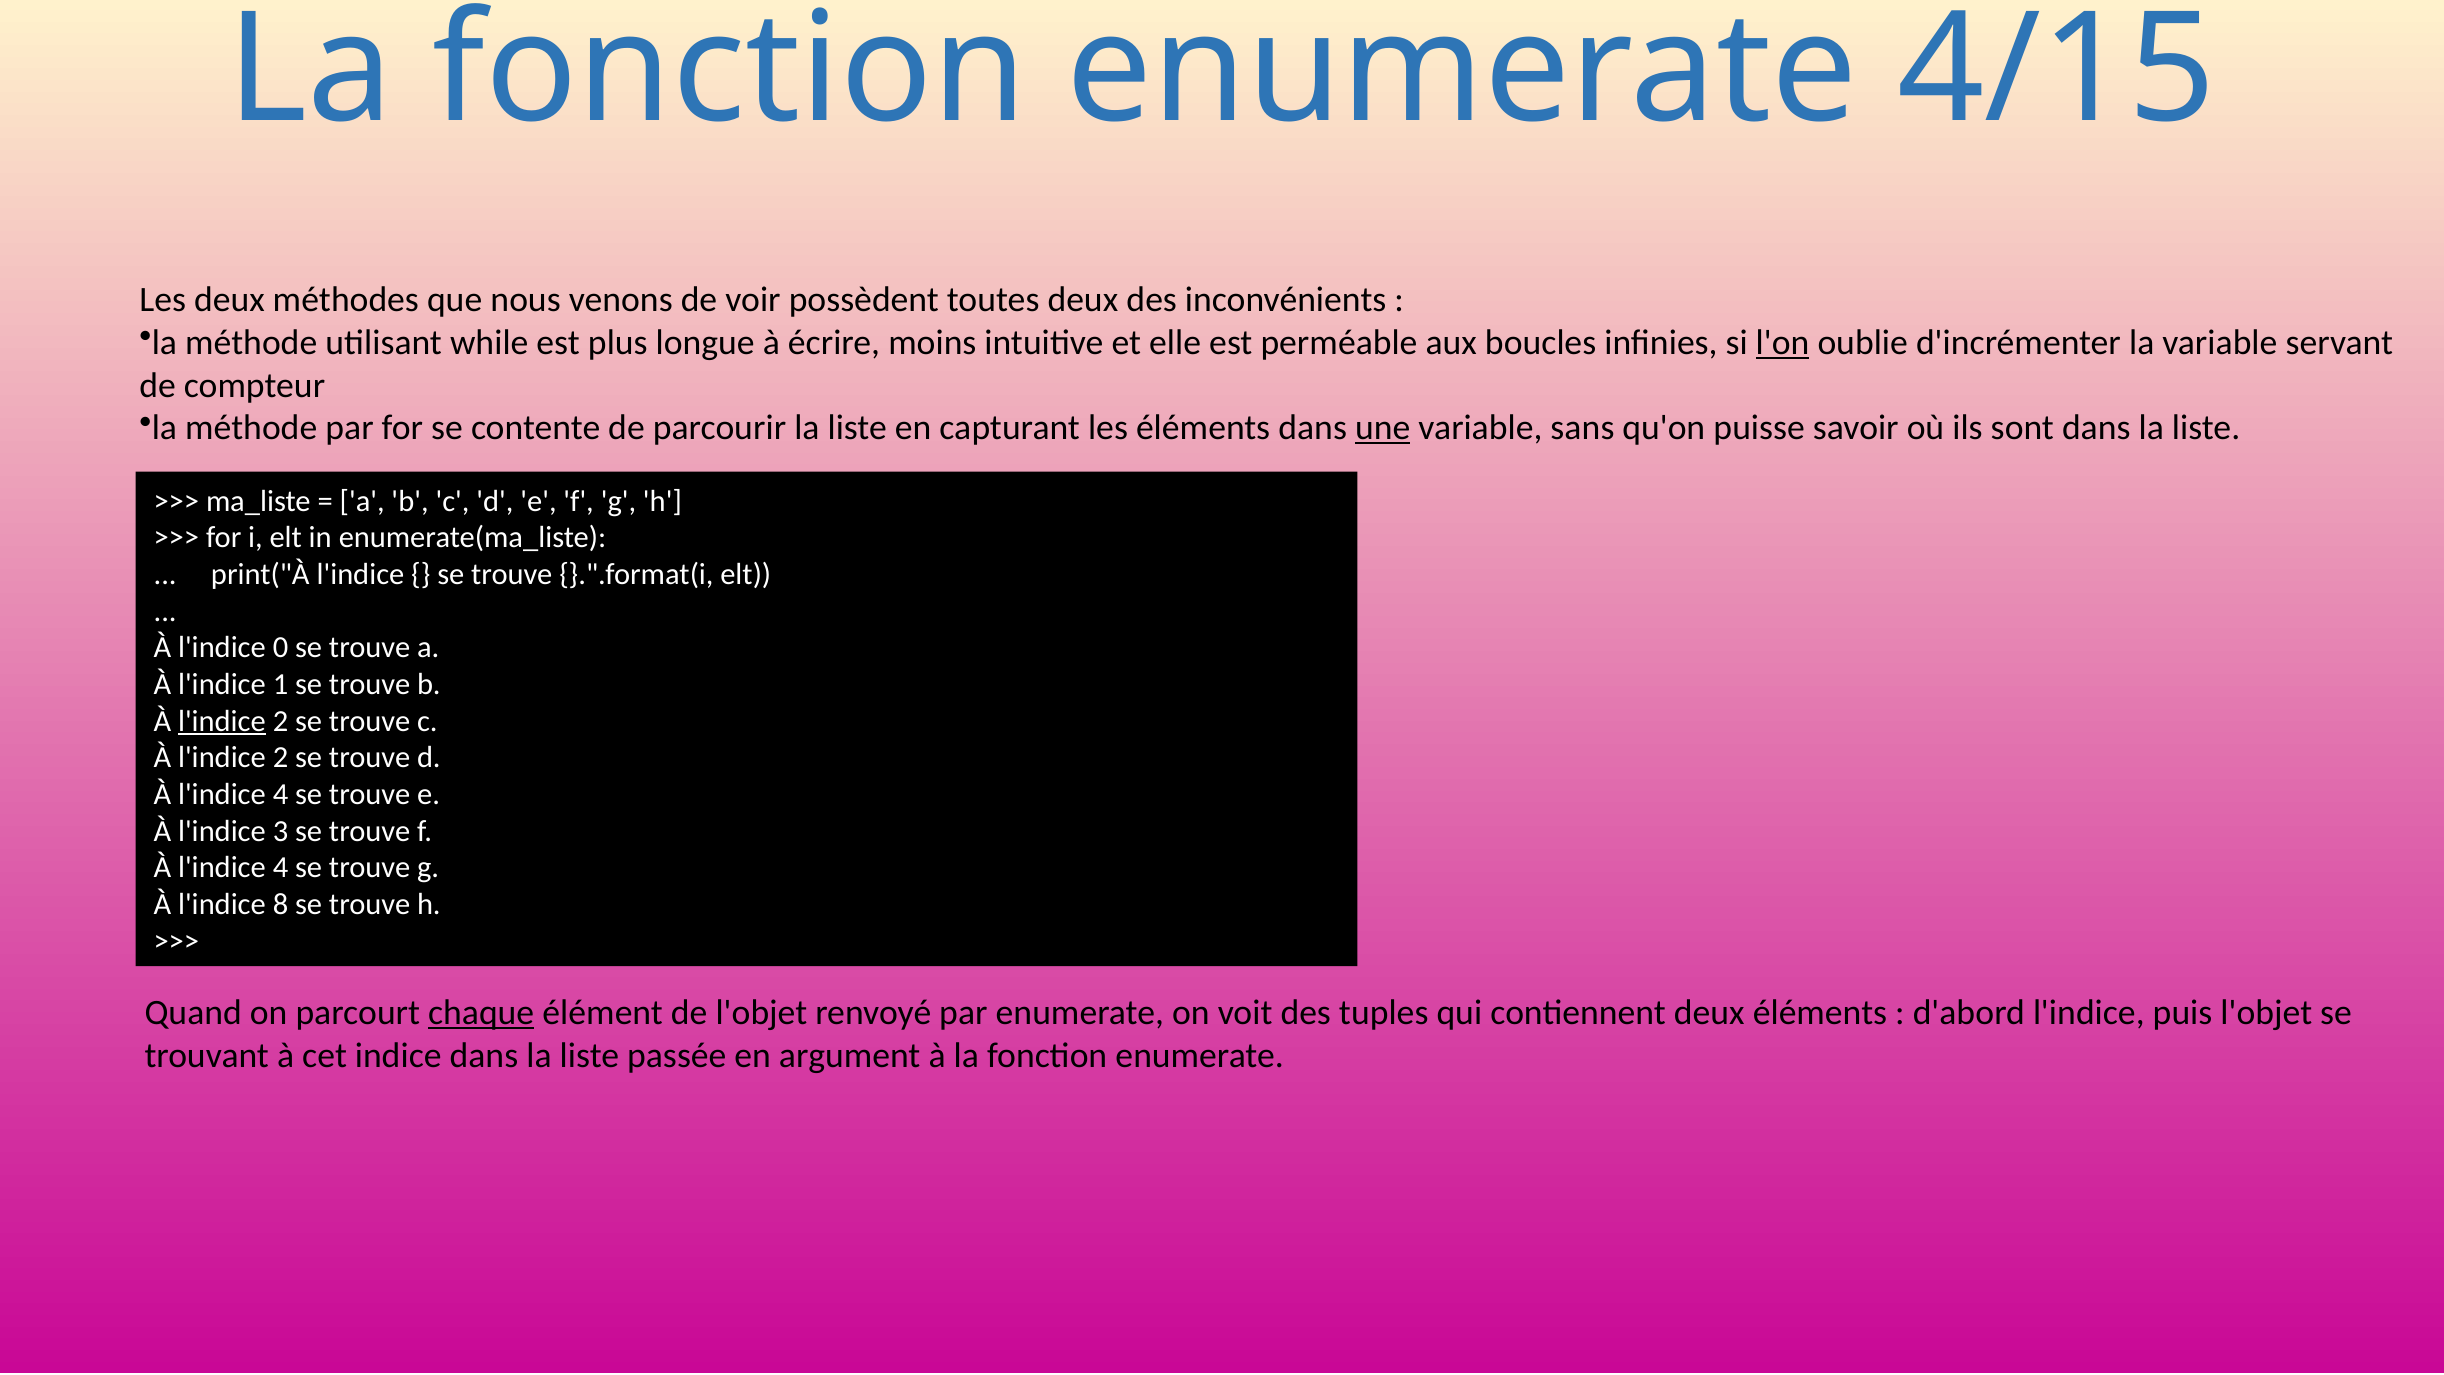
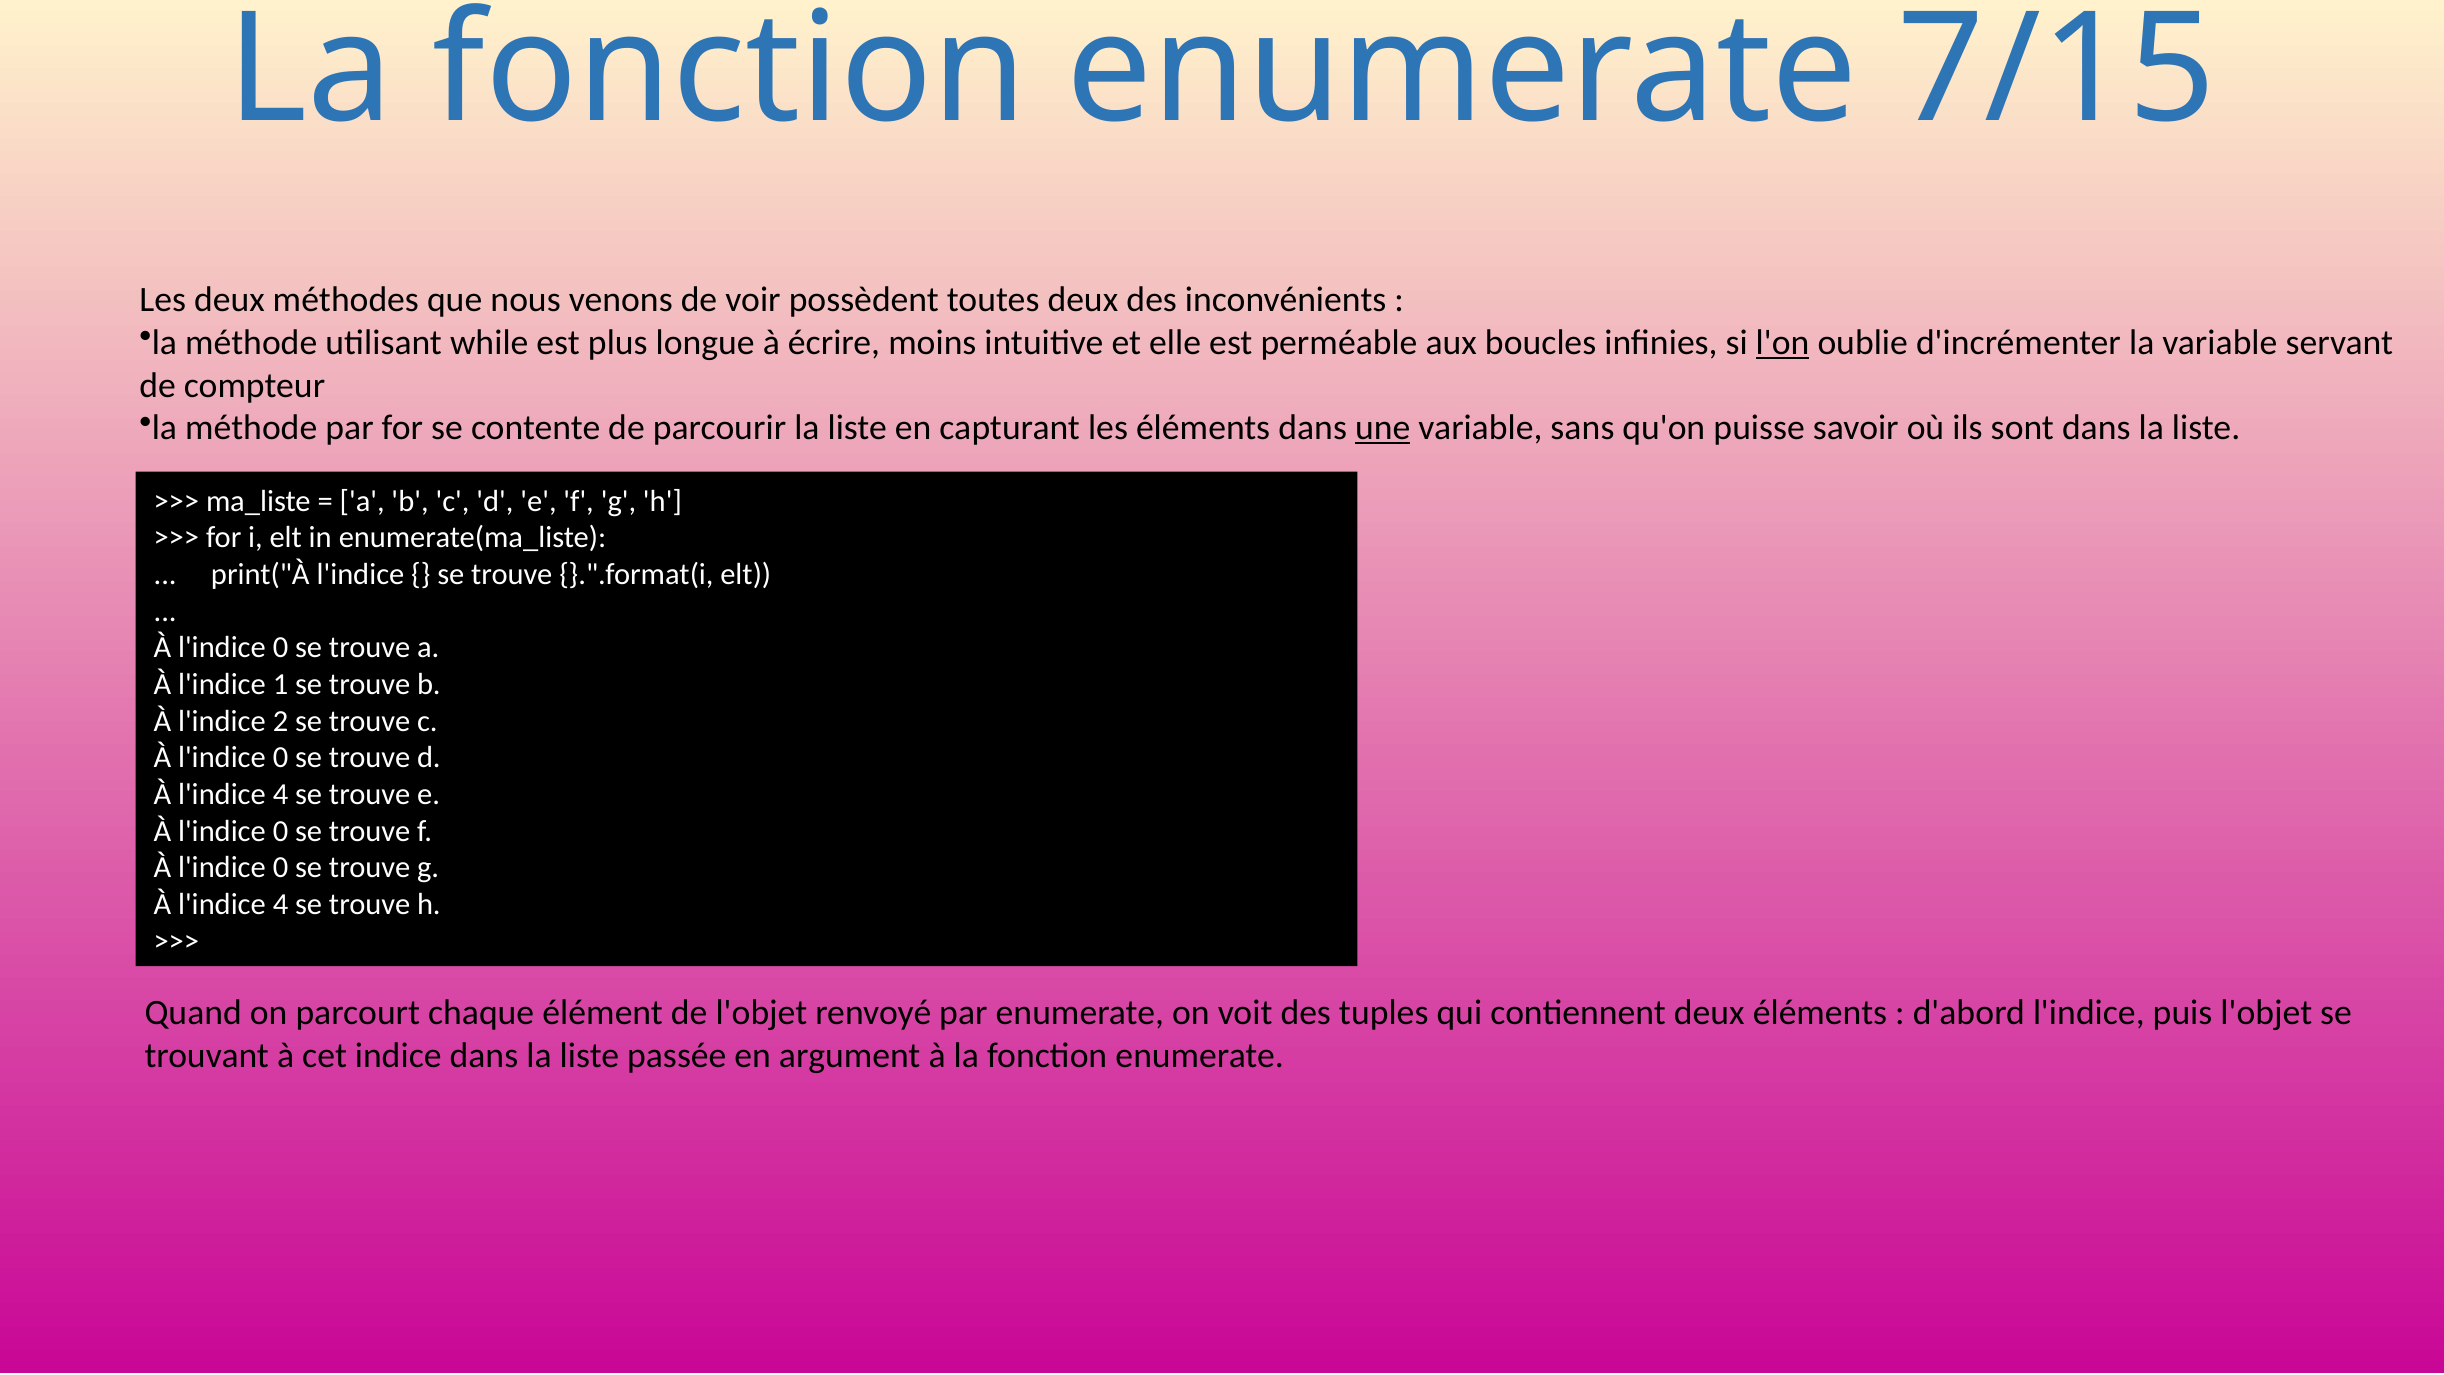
4/15: 4/15 -> 7/15 (2057, 70)
l'indice underline: present -> none (222, 721)
2: 2 -> 0 (281, 758)
3: 3 -> 0 (281, 831)
4: 4 -> 0 (281, 868)
8: 8 -> 4 (281, 904)
chaque underline: present -> none (481, 1012)
